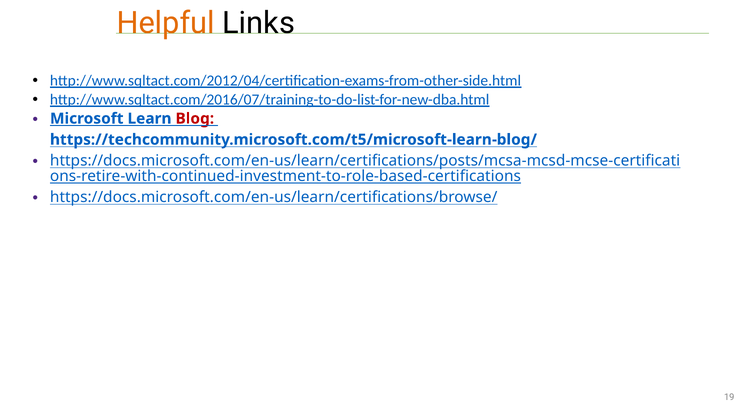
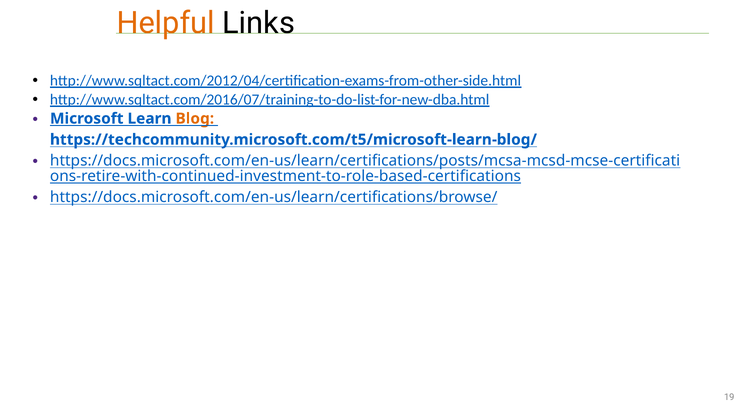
Blog colour: red -> orange (195, 119)
